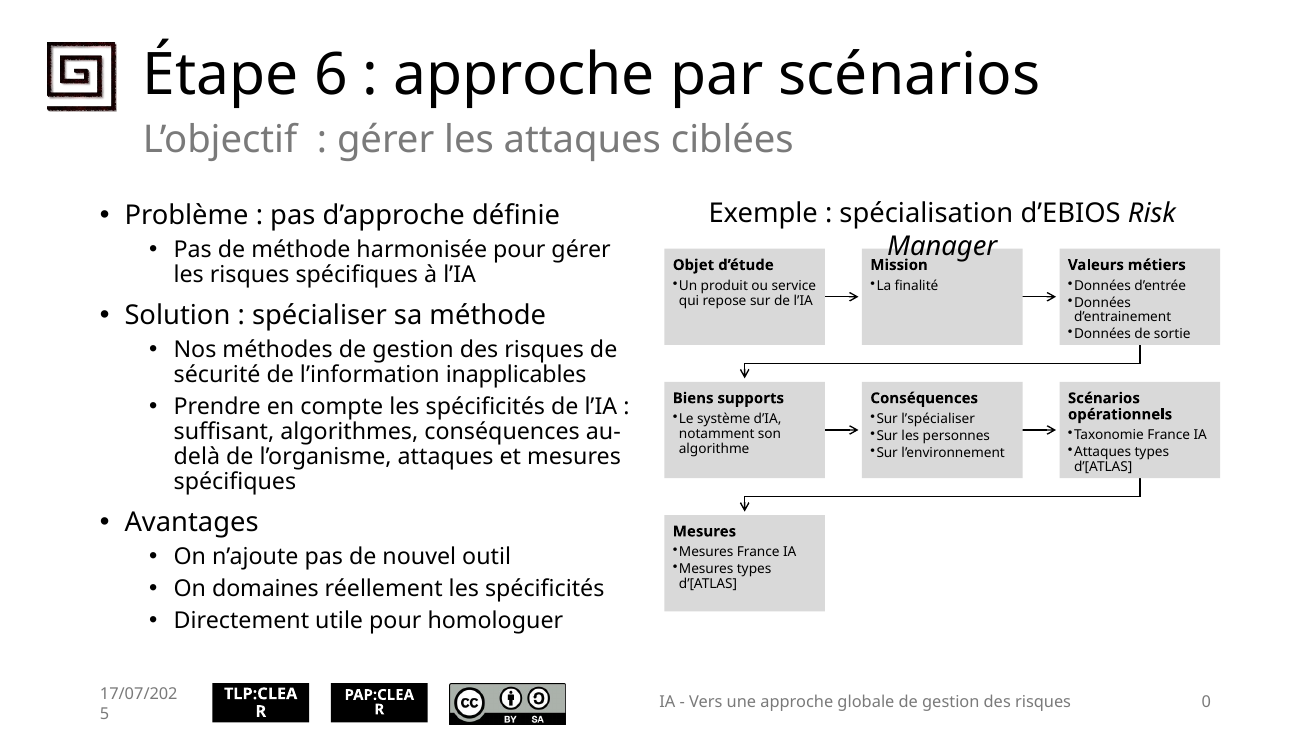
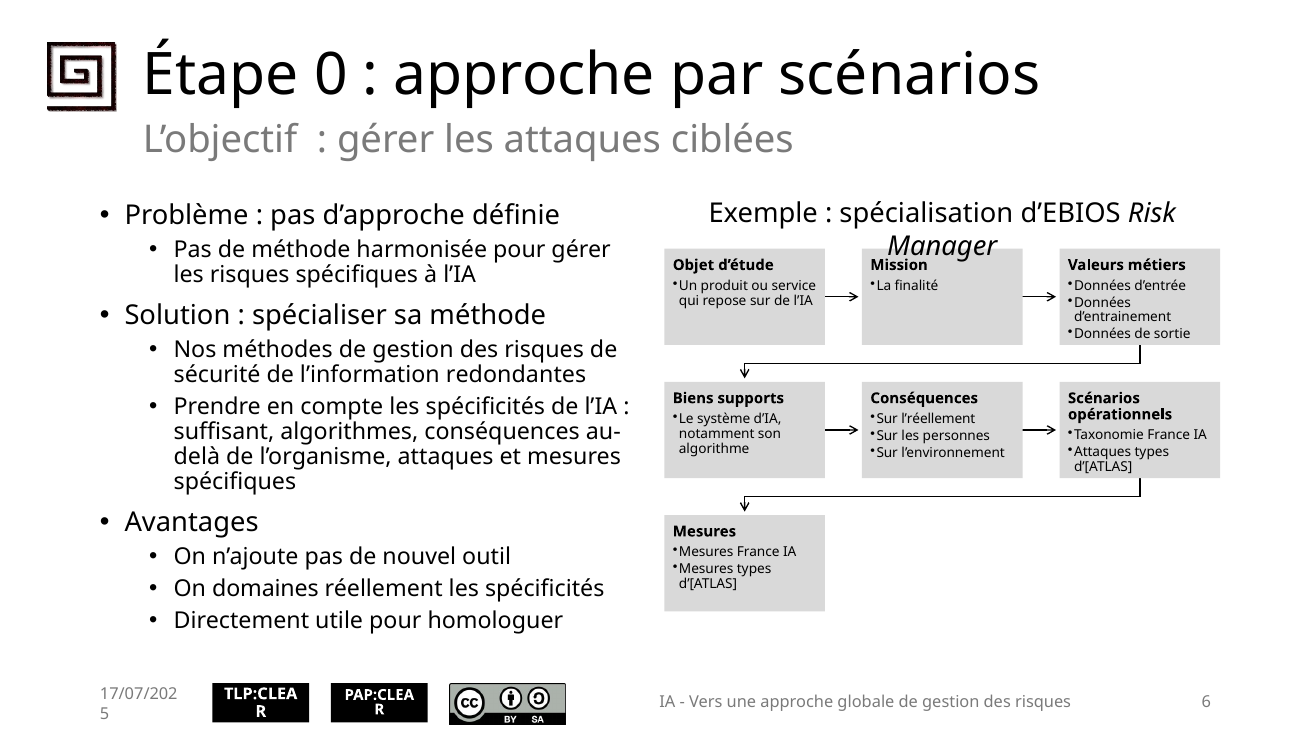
6: 6 -> 0 (331, 75)
inapplicables: inapplicables -> redondantes (516, 375)
l’spécialiser: l’spécialiser -> l’réellement (938, 419)
0: 0 -> 6 (1206, 703)
